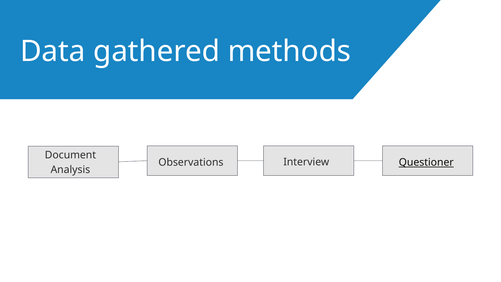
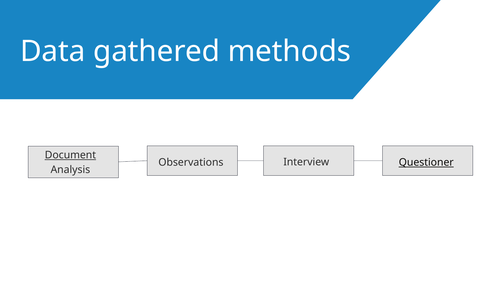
Document underline: none -> present (70, 155)
